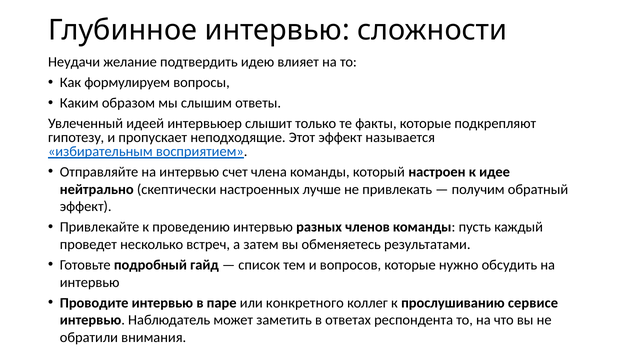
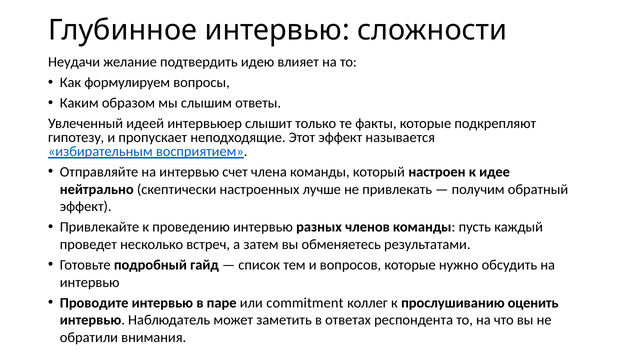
конкретного: конкретного -> commitment (305, 303)
сервисе: сервисе -> оценить (533, 303)
